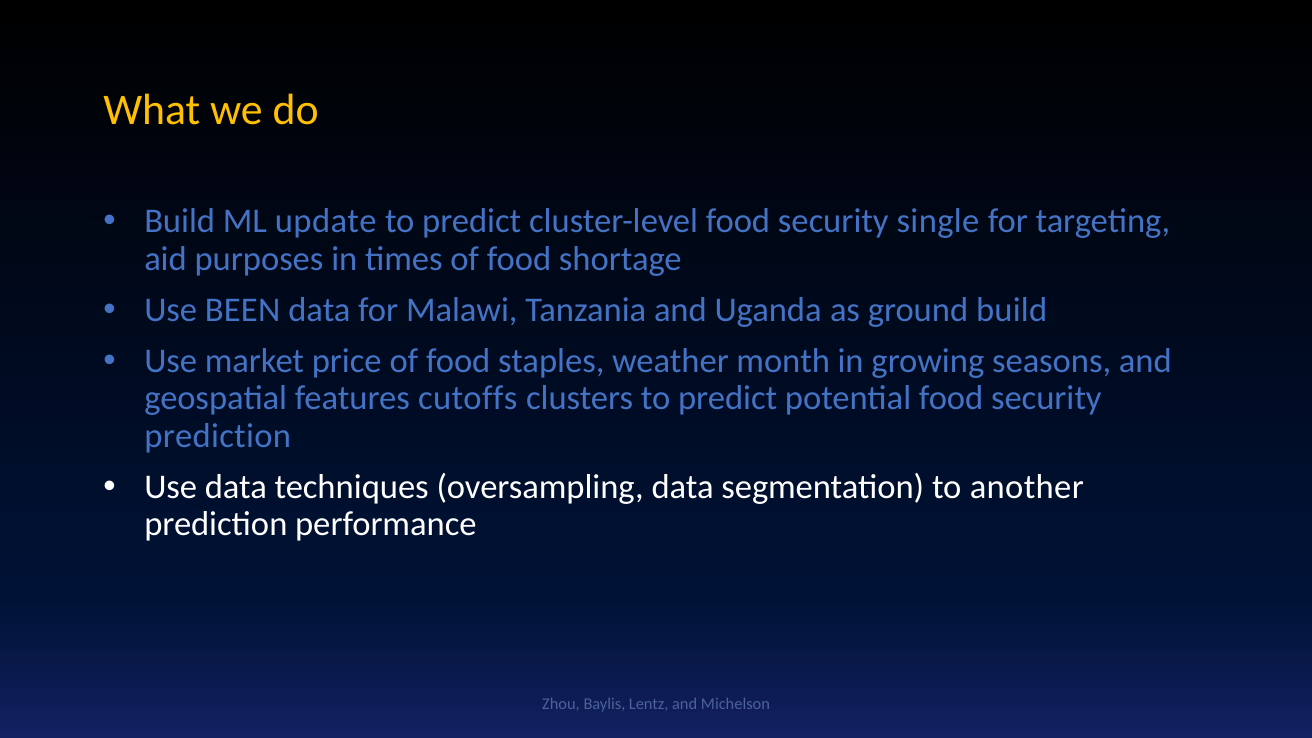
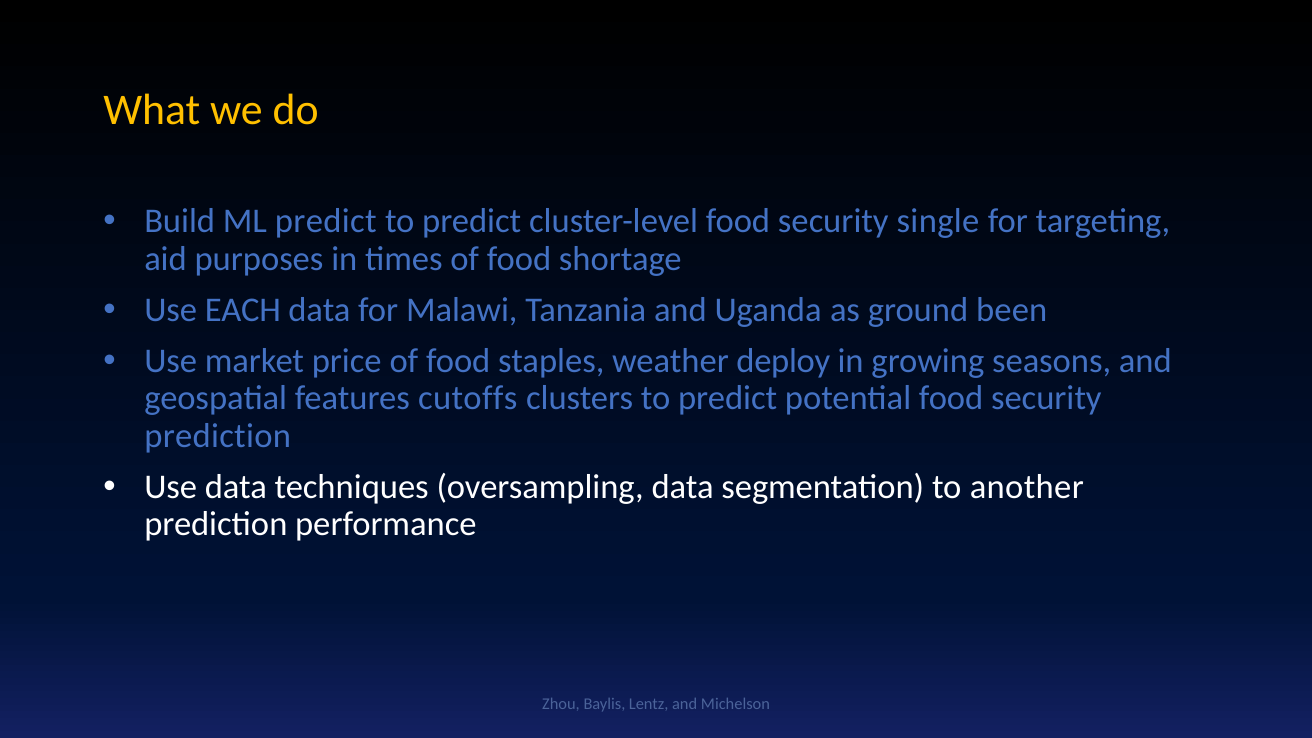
ML update: update -> predict (326, 221)
BEEN: BEEN -> EACH (243, 310)
ground build: build -> been (1012, 310)
month: month -> deploy (783, 361)
